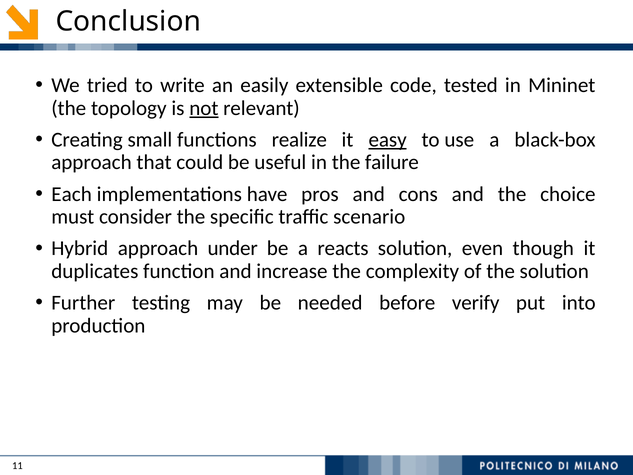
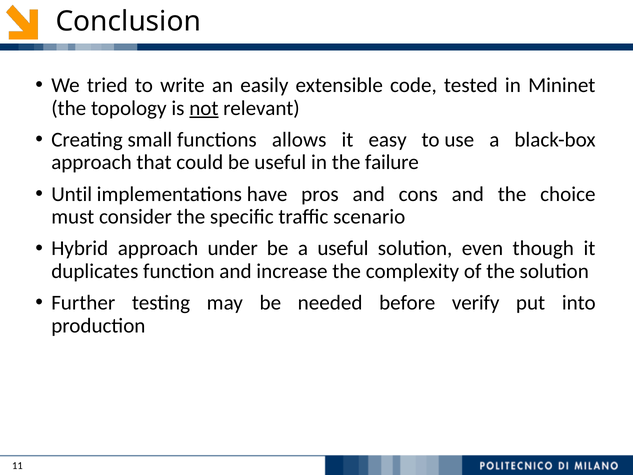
realize: realize -> allows (299, 140)
easy underline: present -> none (388, 140)
Each: Each -> Until (72, 194)
a reacts: reacts -> useful (343, 248)
